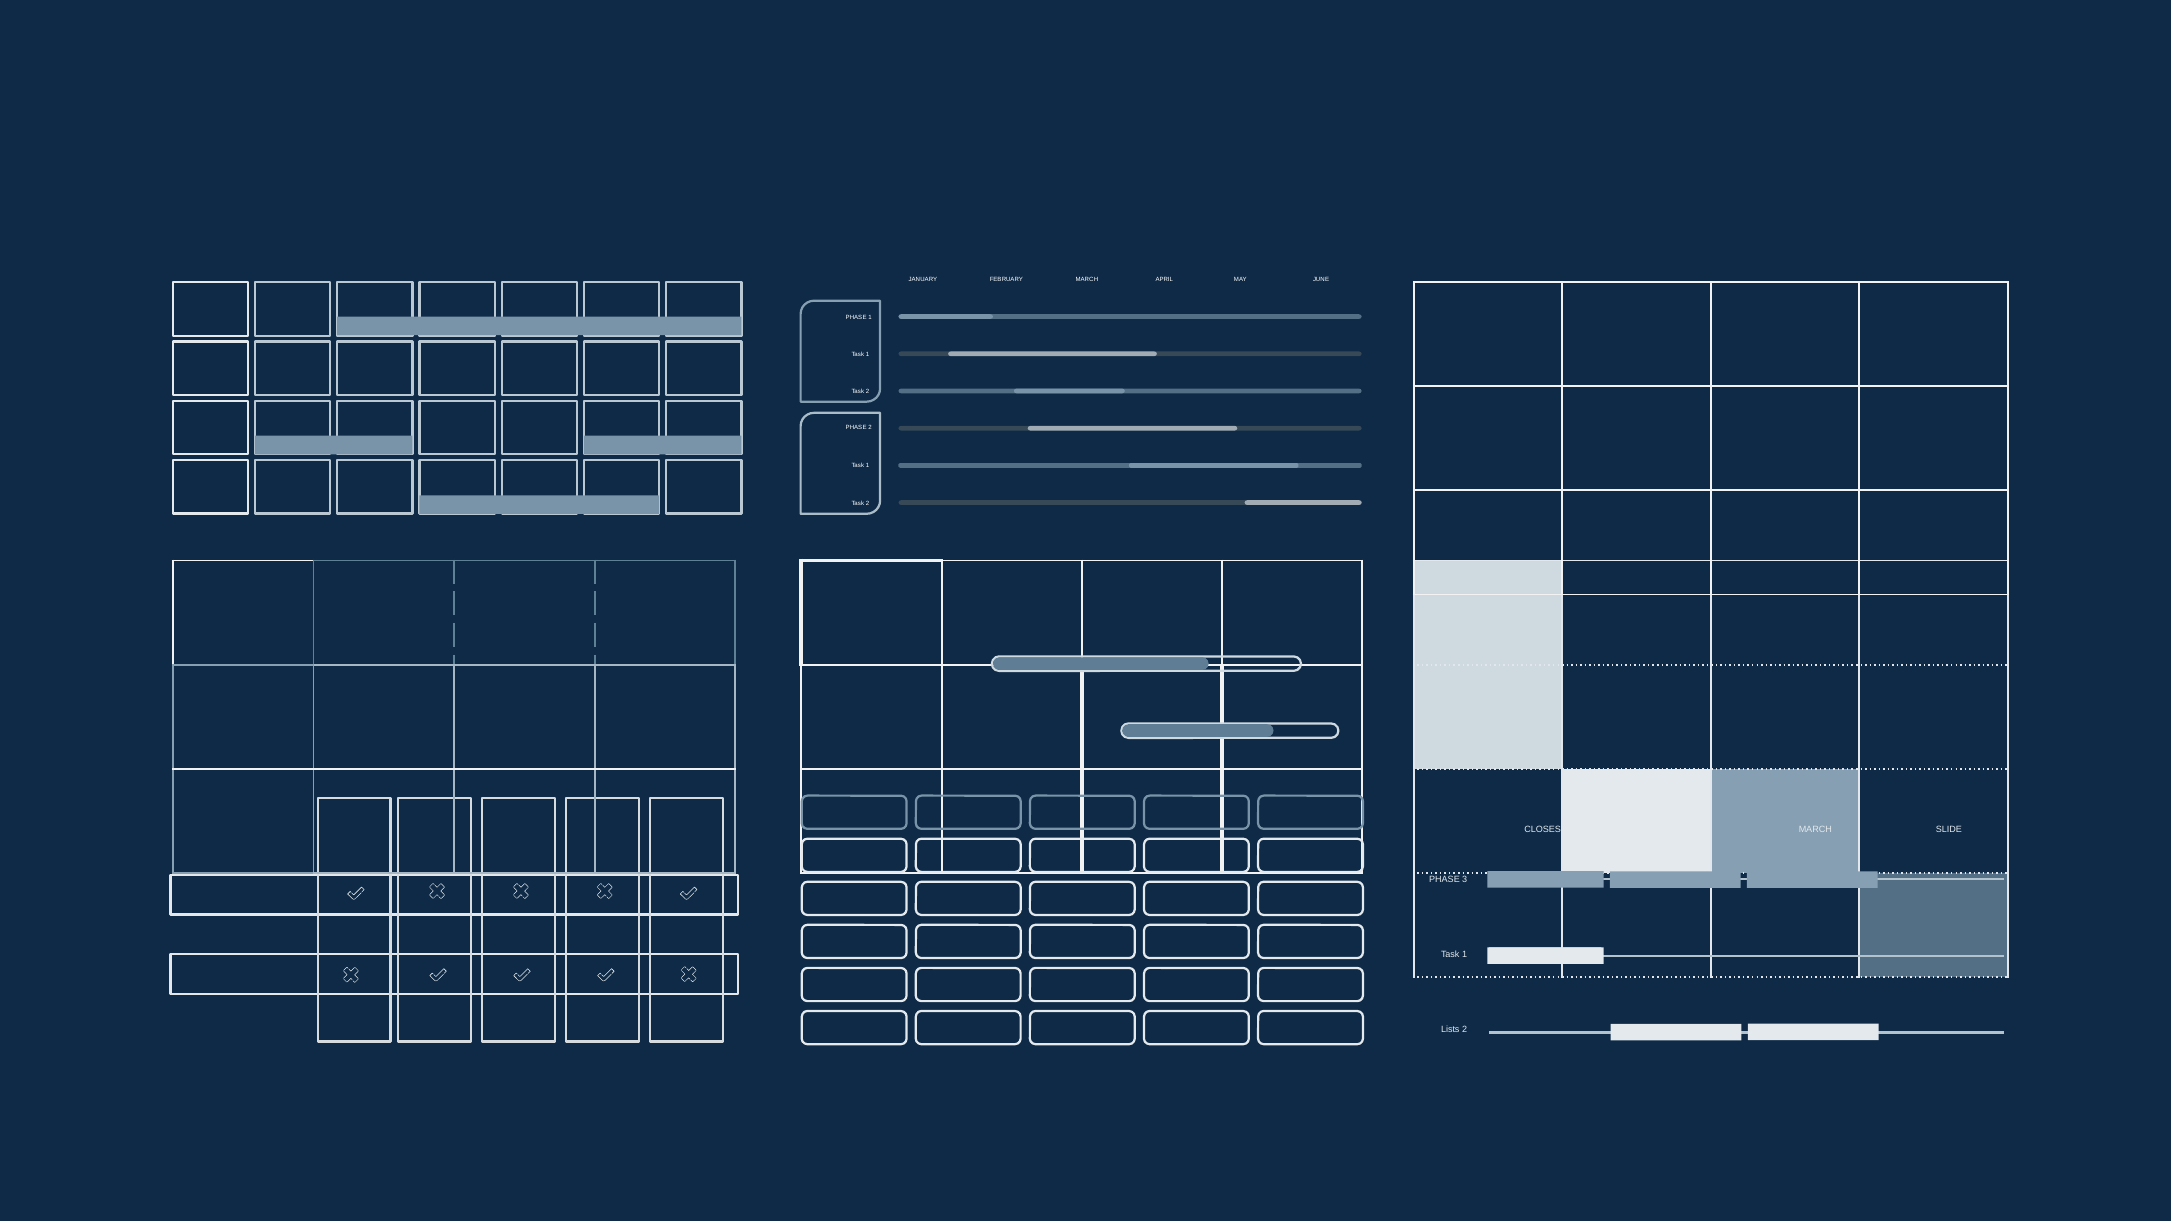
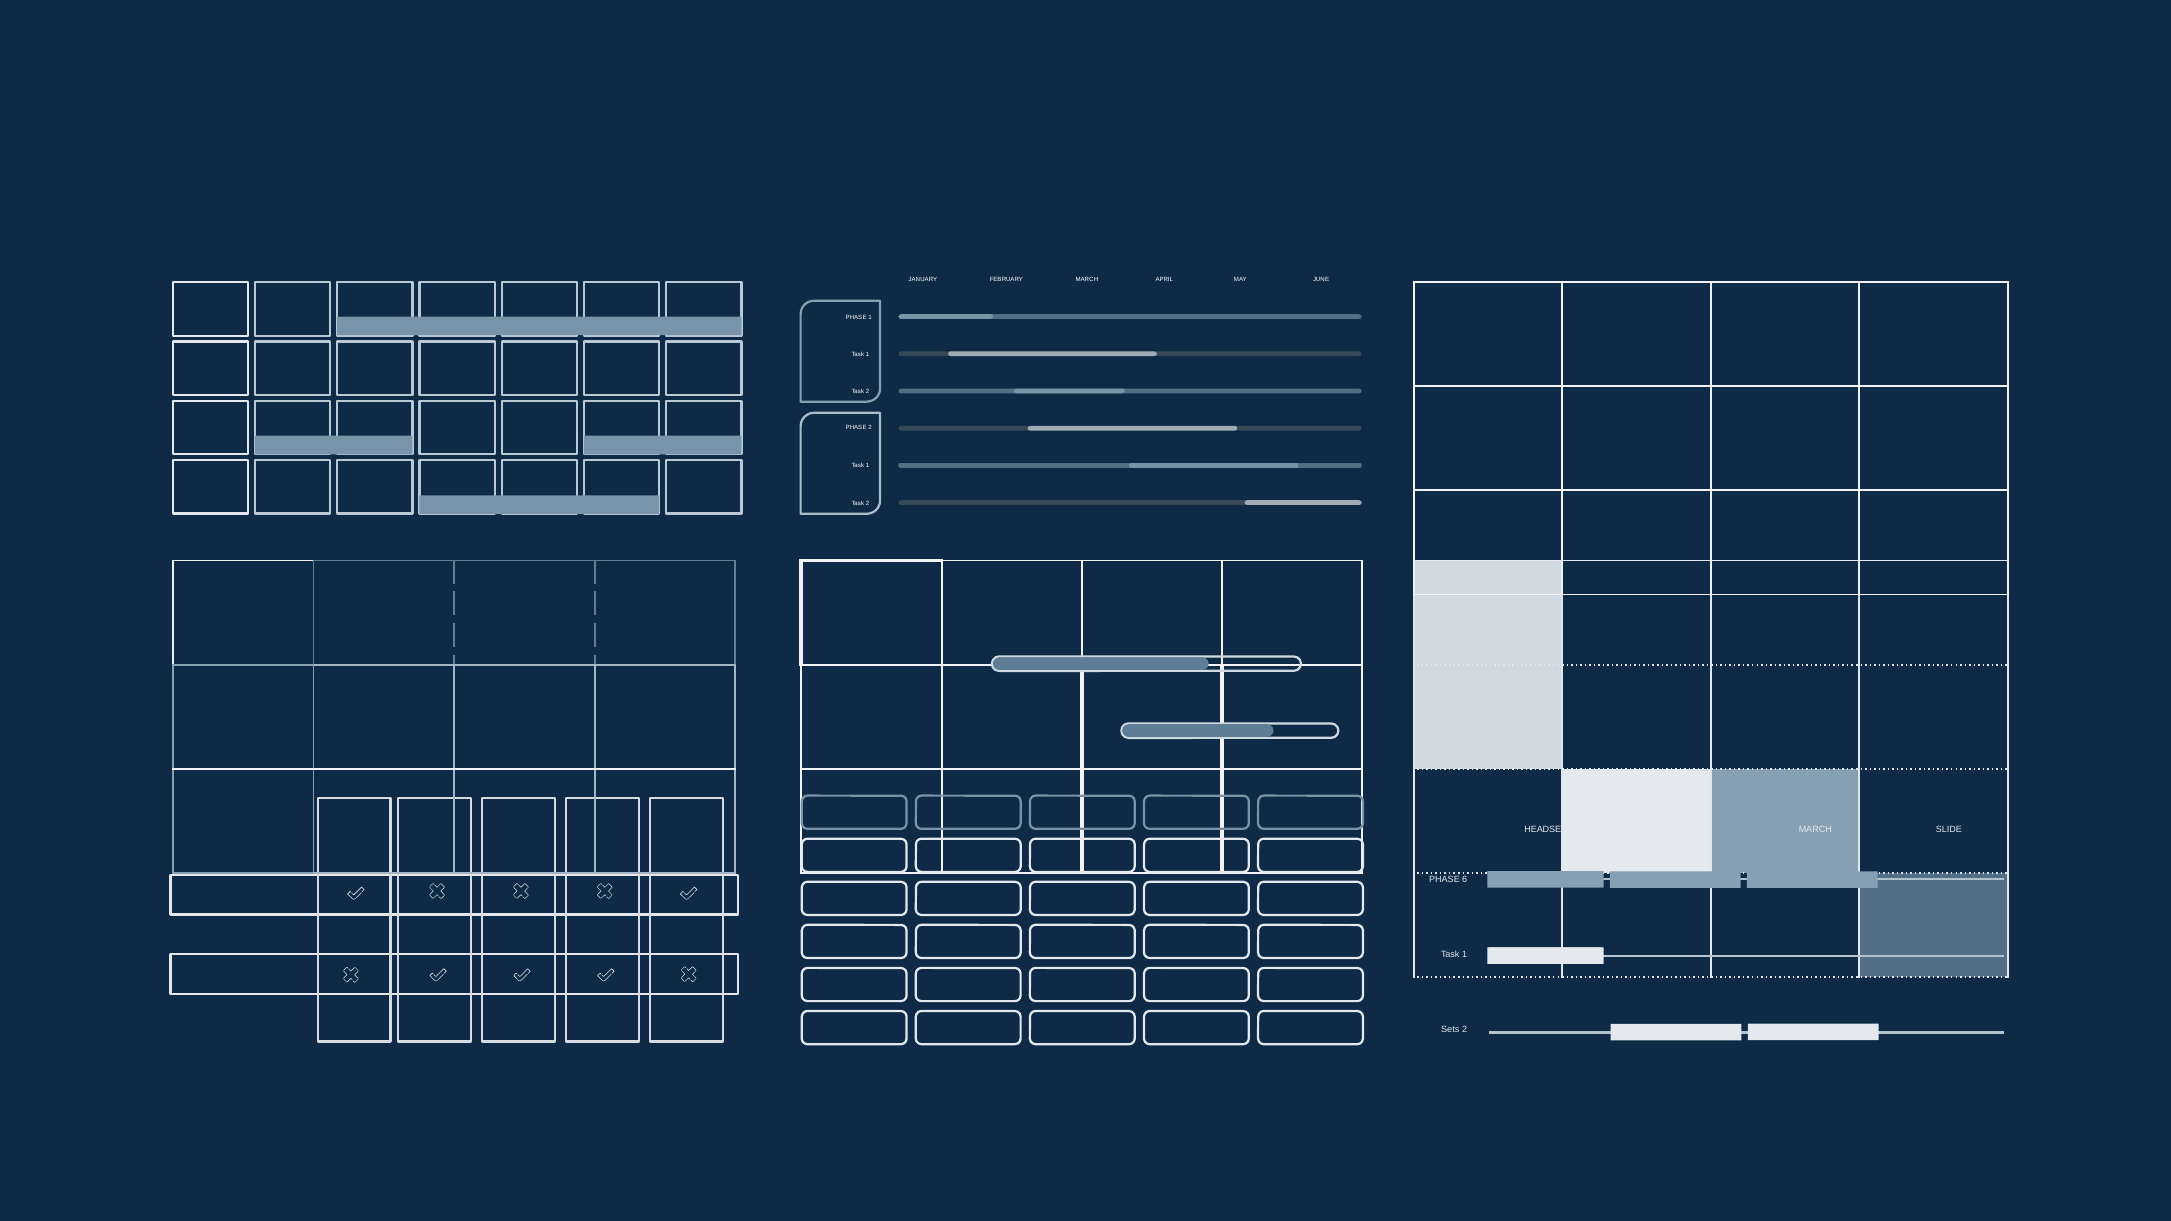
CLOSEST: CLOSEST -> HEADSET (1545, 830)
3: 3 -> 6 (1465, 880)
Lists: Lists -> Sets (1450, 1030)
